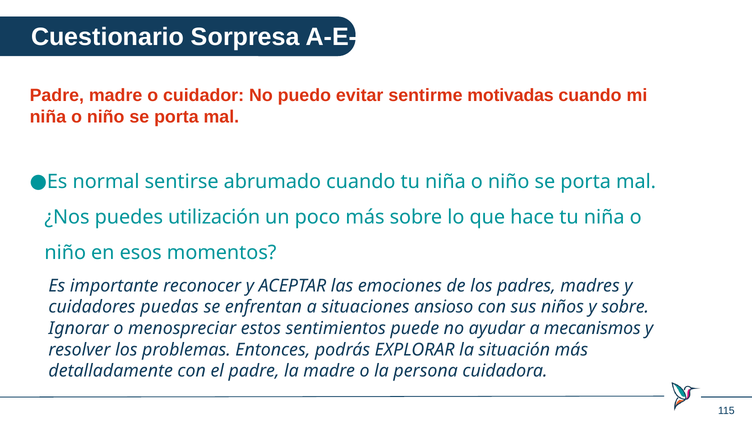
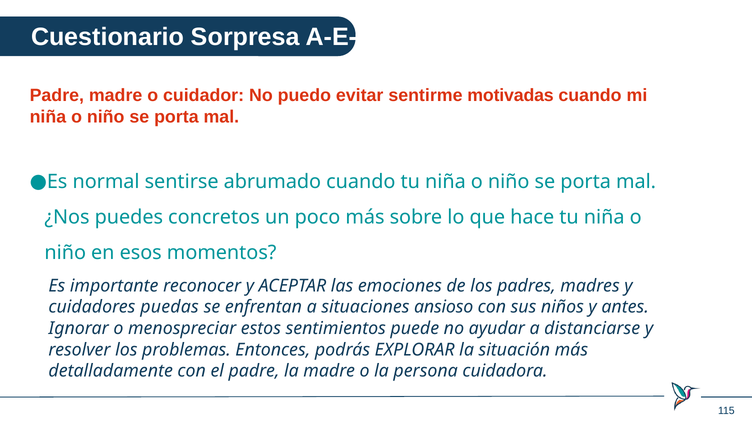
utilización: utilización -> concretos (214, 217)
y sobre: sobre -> antes (625, 307)
mecanismos: mecanismos -> distanciarse (592, 328)
